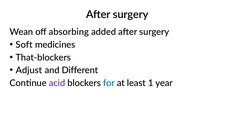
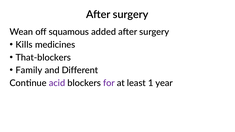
absorbing: absorbing -> squamous (69, 32)
Soft: Soft -> Kills (24, 45)
Adjust: Adjust -> Family (29, 70)
for colour: blue -> purple (109, 83)
